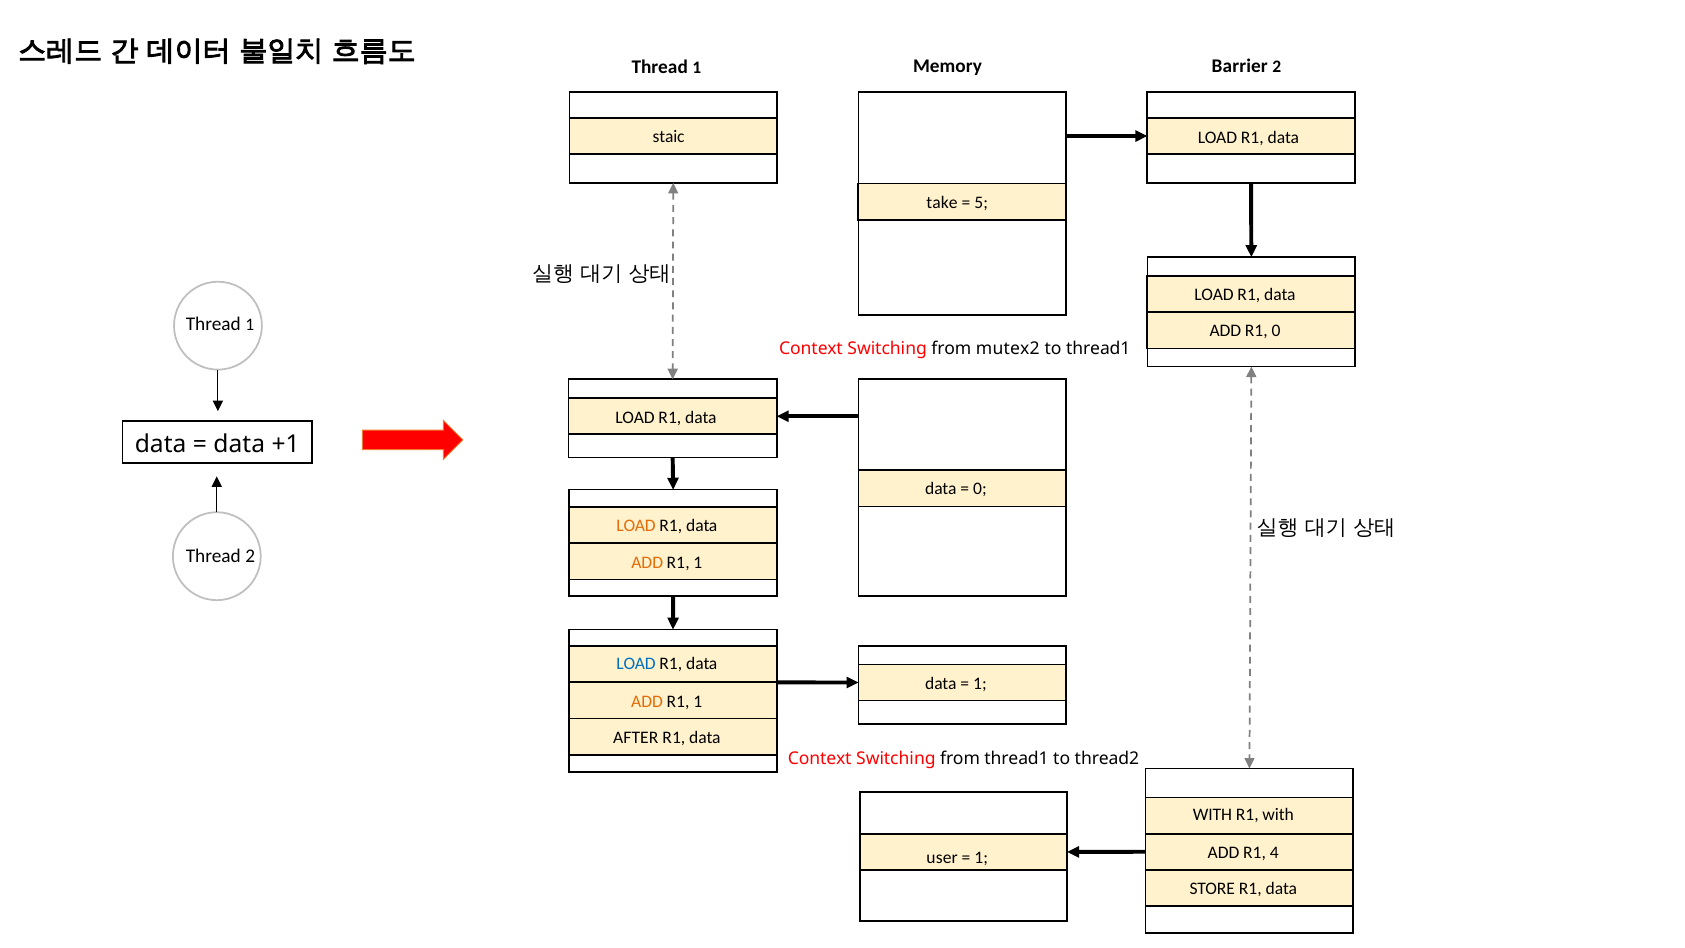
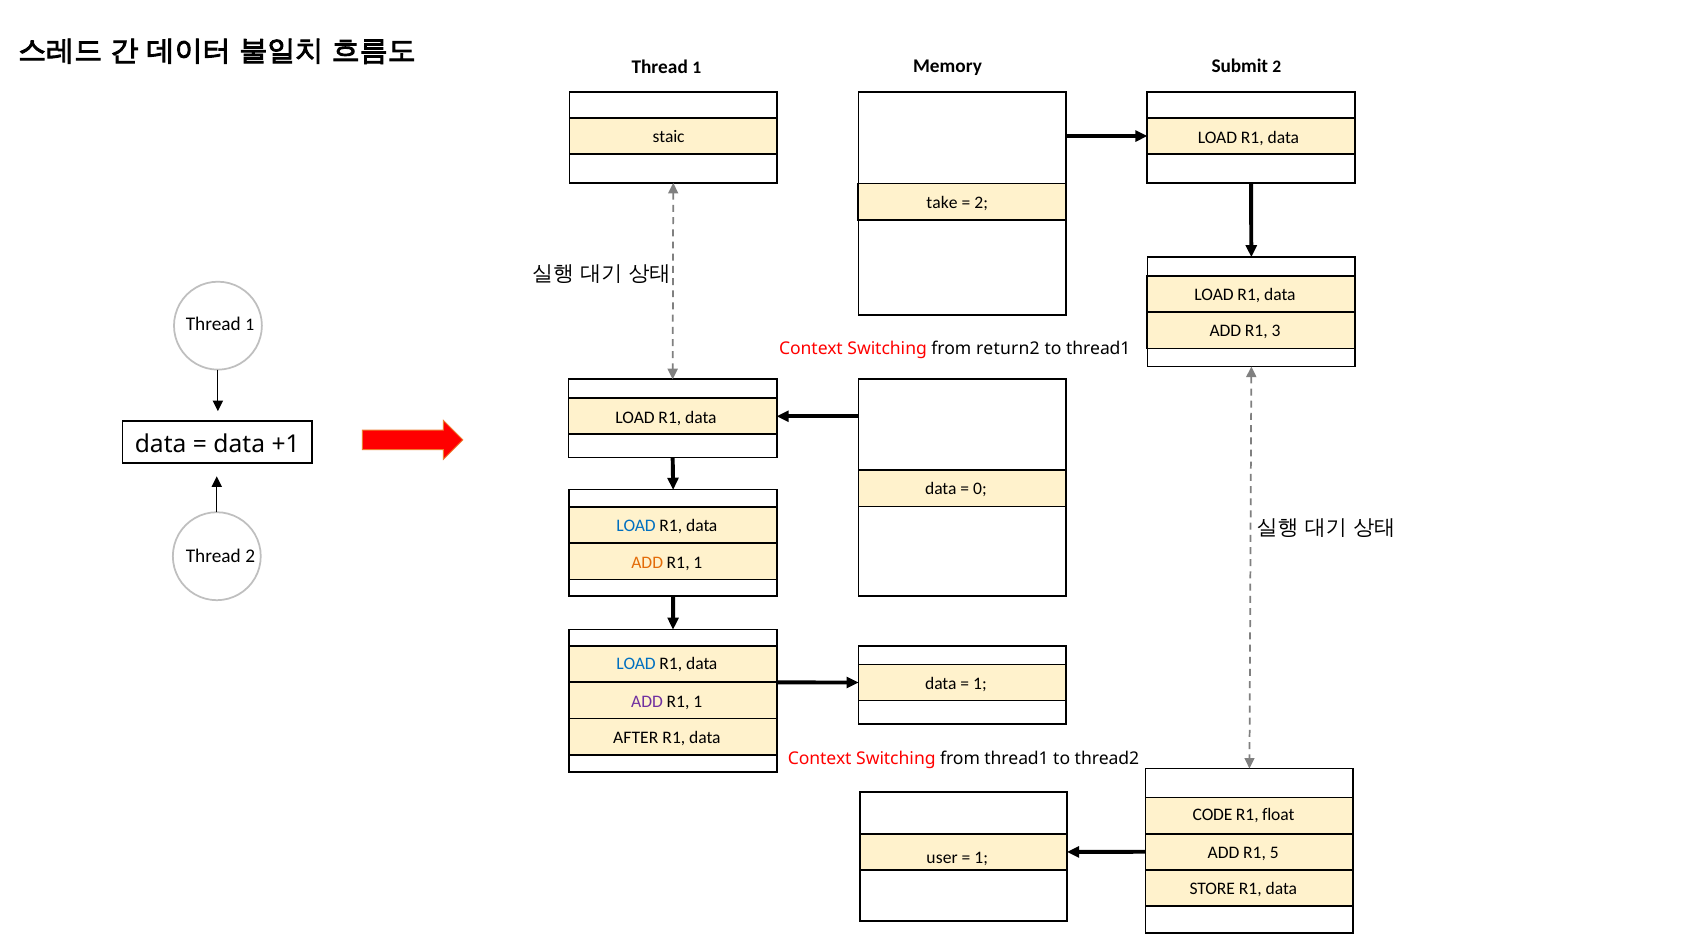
Barrier: Barrier -> Submit (1240, 66)
5: 5 -> 2 (981, 202)
R1 0: 0 -> 3 (1276, 331)
mutex2: mutex2 -> return2 (1008, 349)
LOAD colour: orange -> blue (636, 525)
ADD colour: orange -> purple (647, 701)
WITH: WITH -> CODE (1213, 815)
R1 with: with -> float (1278, 815)
4: 4 -> 5 (1274, 852)
